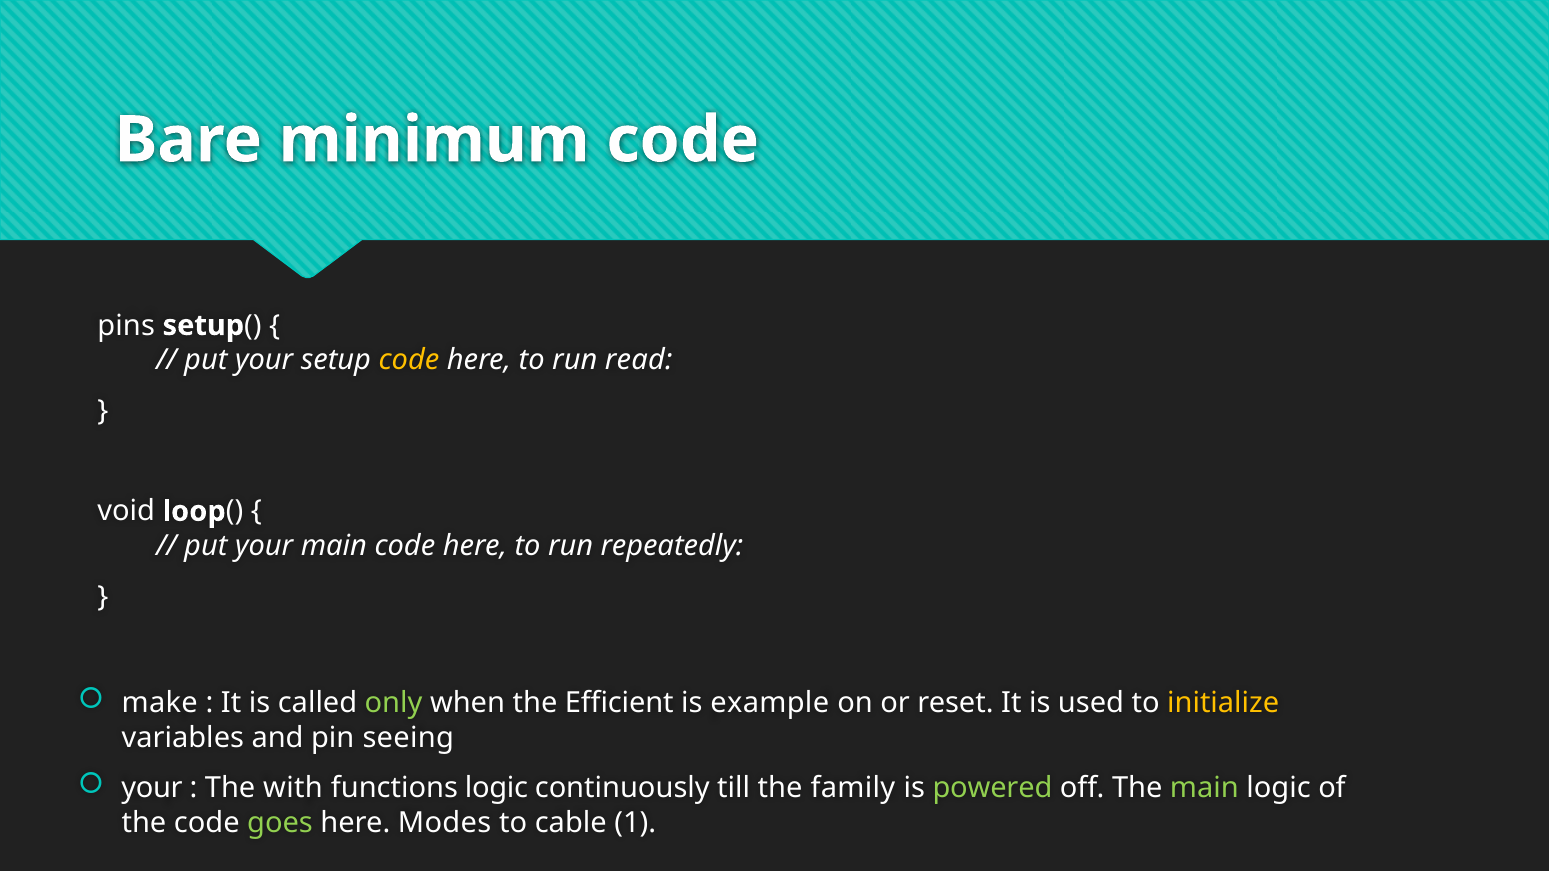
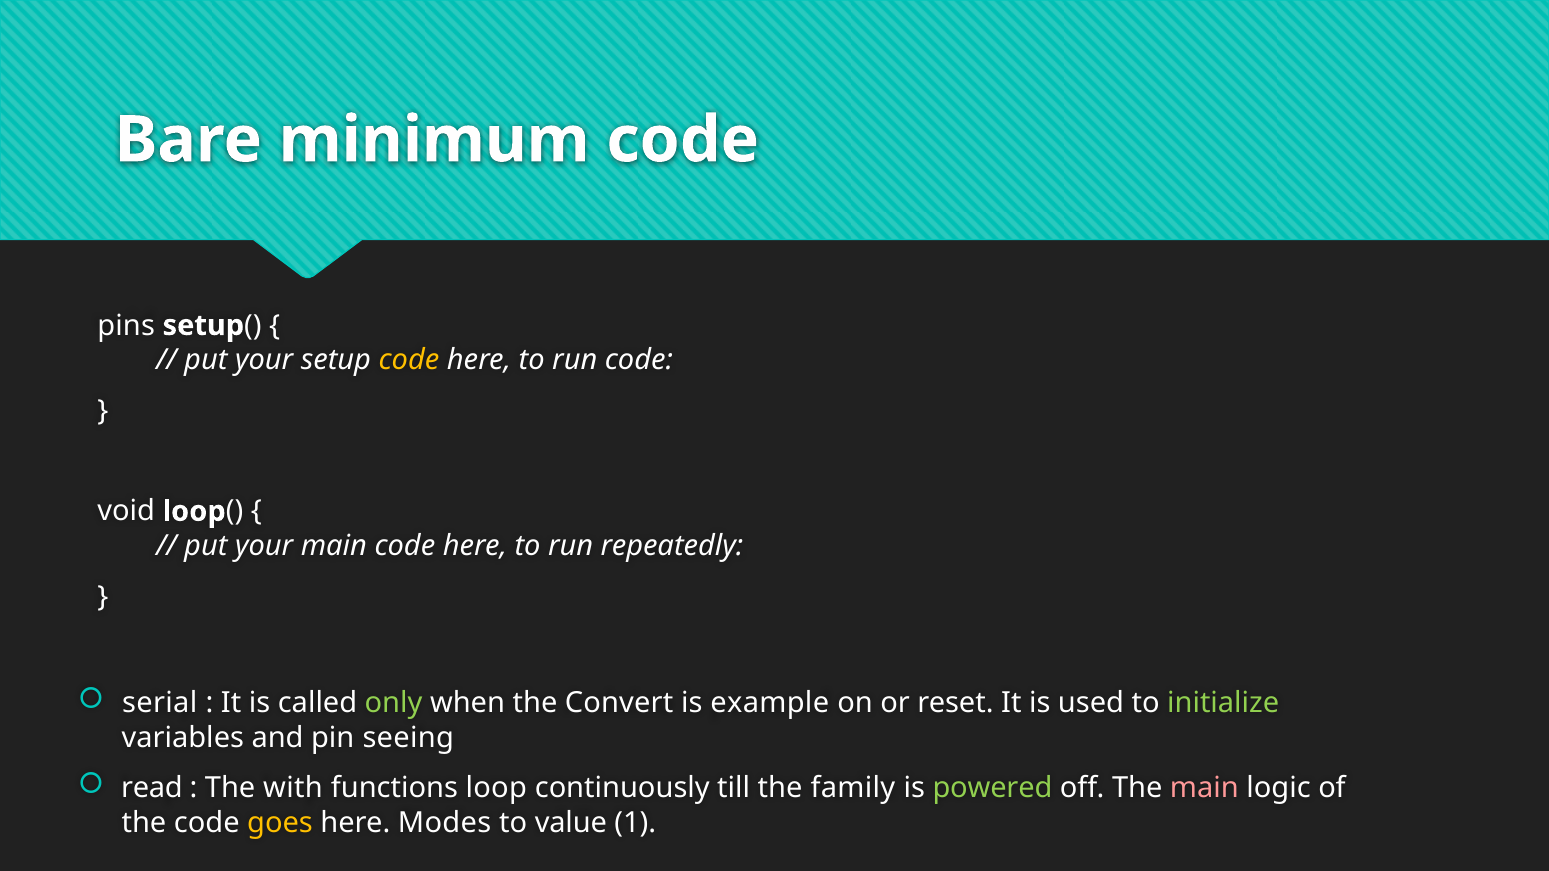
run read: read -> code (639, 360)
make: make -> serial (160, 703)
Efficient: Efficient -> Convert (619, 703)
initialize colour: yellow -> light green (1223, 703)
your: your -> read (152, 789)
functions logic: logic -> loop (496, 789)
main colour: light green -> pink (1204, 789)
goes colour: light green -> yellow (280, 823)
cable: cable -> value (571, 823)
